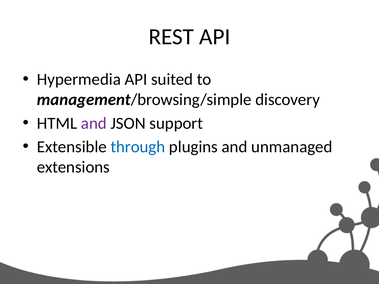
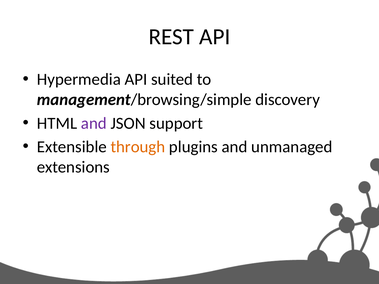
through colour: blue -> orange (138, 147)
